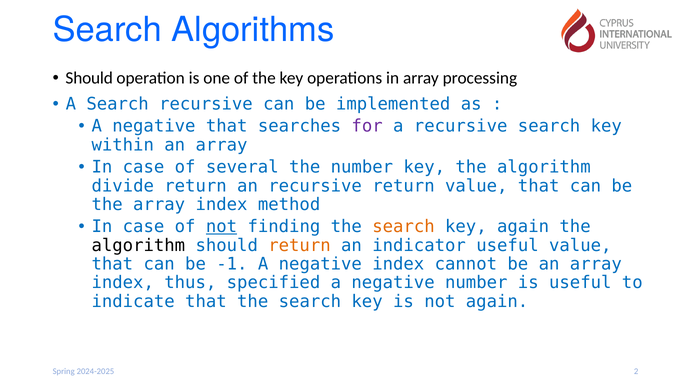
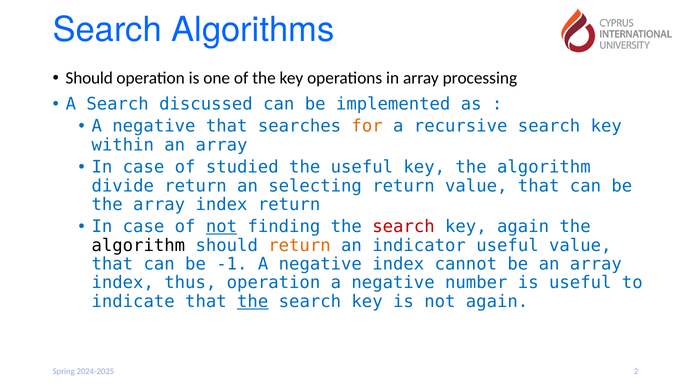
Search recursive: recursive -> discussed (206, 104)
for colour: purple -> orange (367, 126)
several: several -> studied (242, 167)
the number: number -> useful (362, 167)
an recursive: recursive -> selecting (315, 186)
index method: method -> return (289, 204)
search colour: orange -> red (404, 227)
thus specified: specified -> operation (273, 283)
the underline: none -> present (253, 301)
